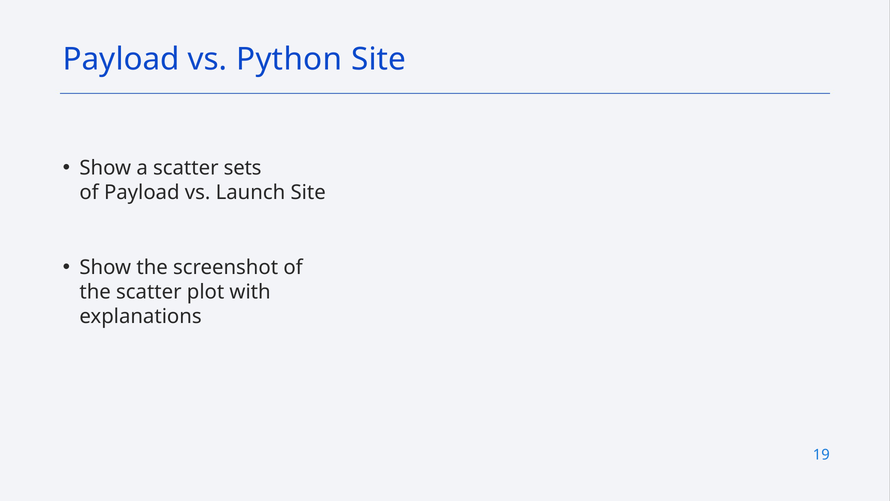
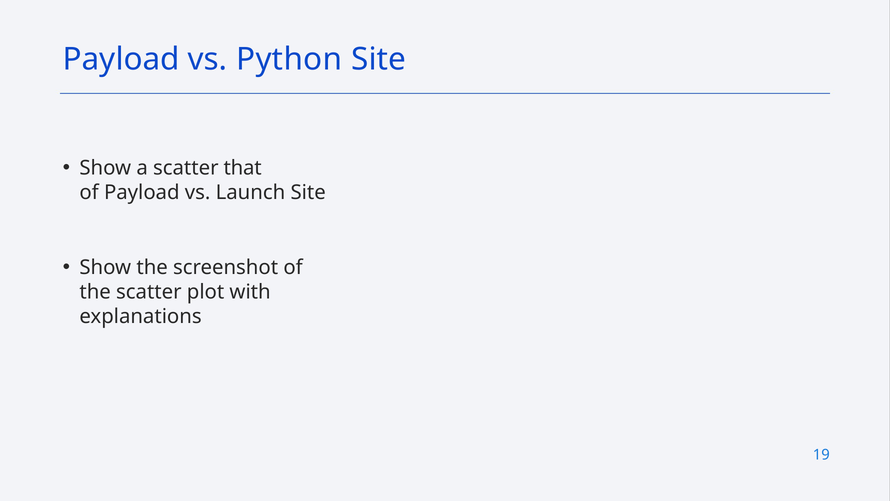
sets: sets -> that (243, 168)
